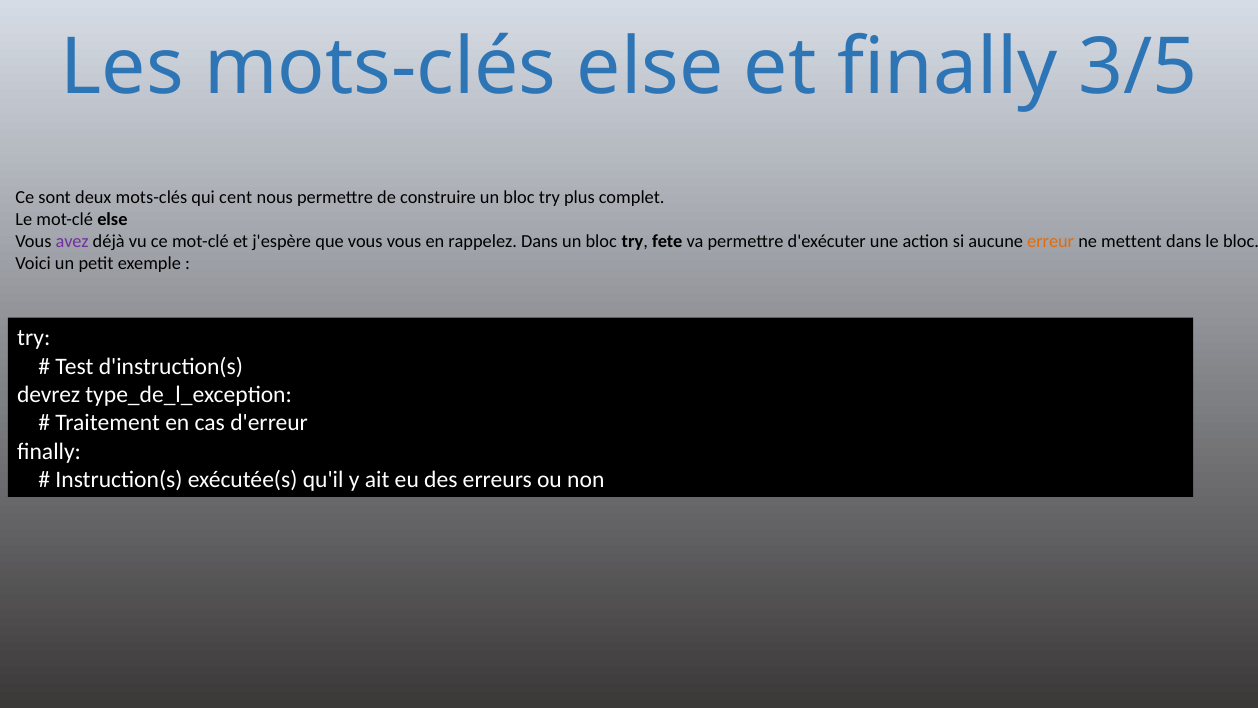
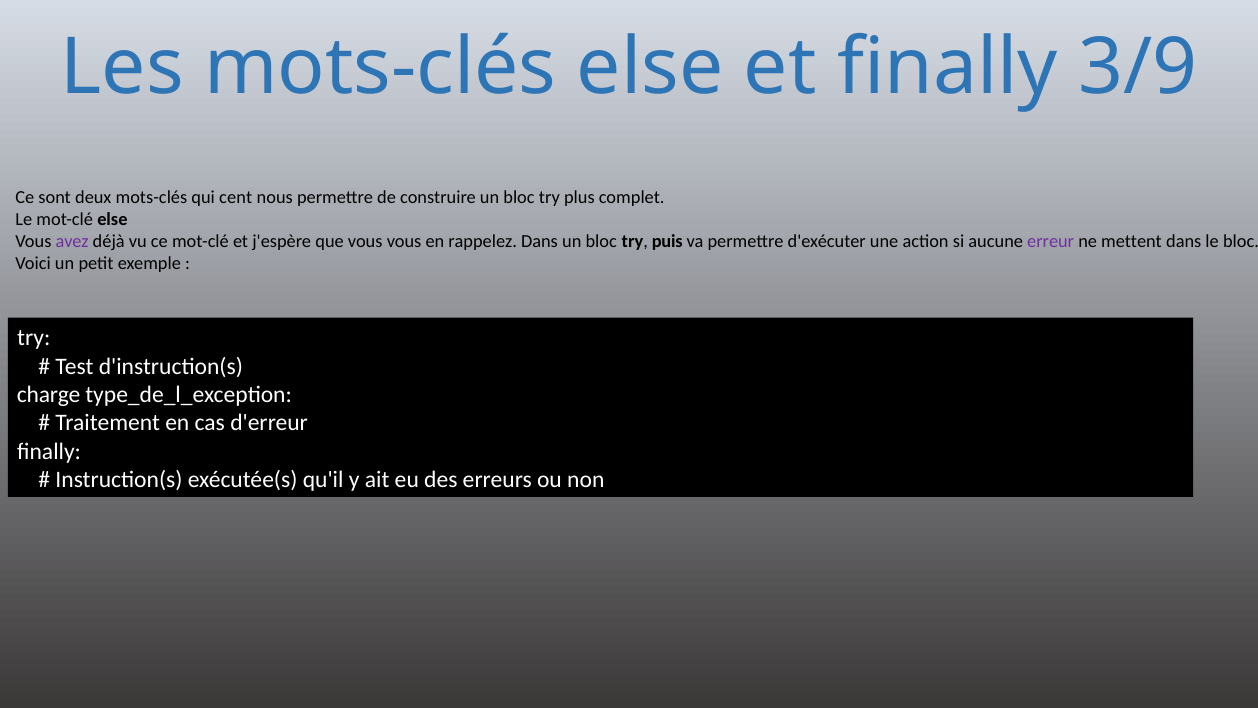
3/5: 3/5 -> 3/9 (1138, 68)
fete: fete -> puis (667, 241)
erreur colour: orange -> purple (1051, 241)
devrez: devrez -> charge (49, 394)
